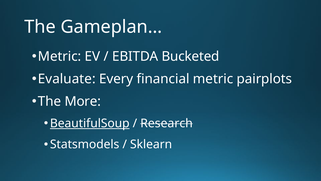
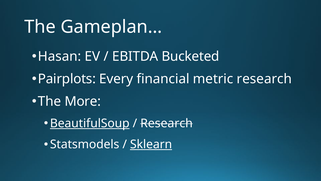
Metric: Metric -> Hasan (60, 56)
Evaluate: Evaluate -> Pairplots (67, 79)
metric pairplots: pairplots -> research (264, 79)
Sklearn underline: none -> present (151, 144)
